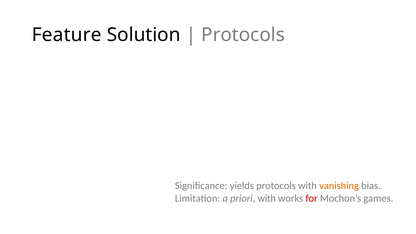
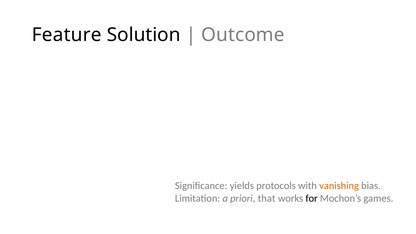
Protocols: Protocols -> Outcome (243, 35)
priori with: with -> that (267, 198)
for colour: red -> black (312, 198)
